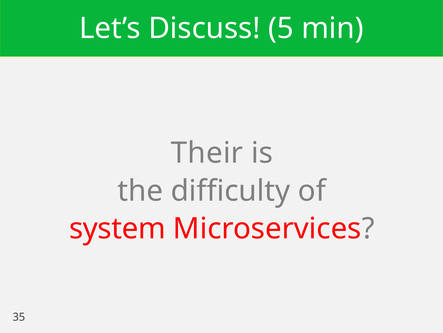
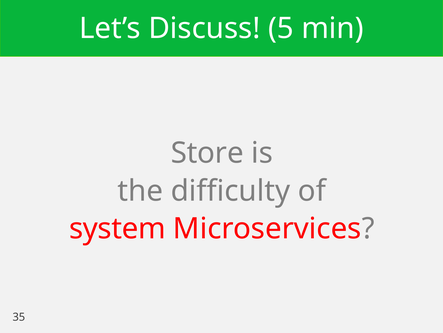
Their: Their -> Store (207, 153)
